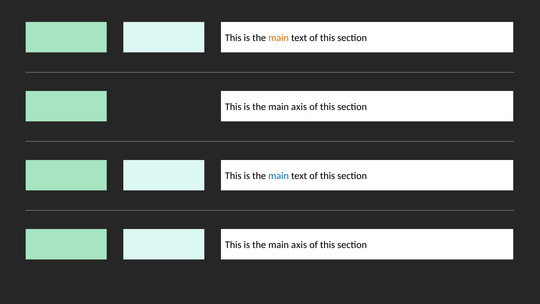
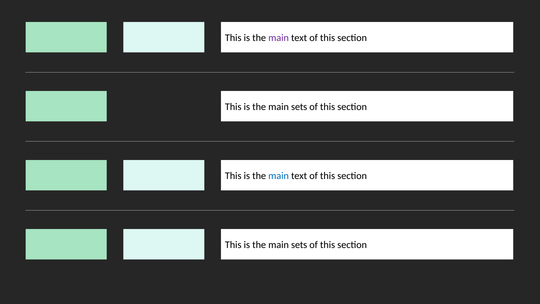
main colour: orange -> purple (279, 38)
axis: axis -> sets (299, 107)
axis: axis -> sets (299, 245)
